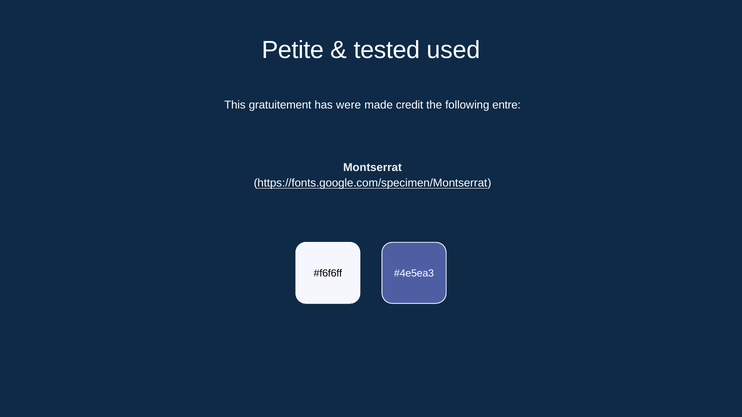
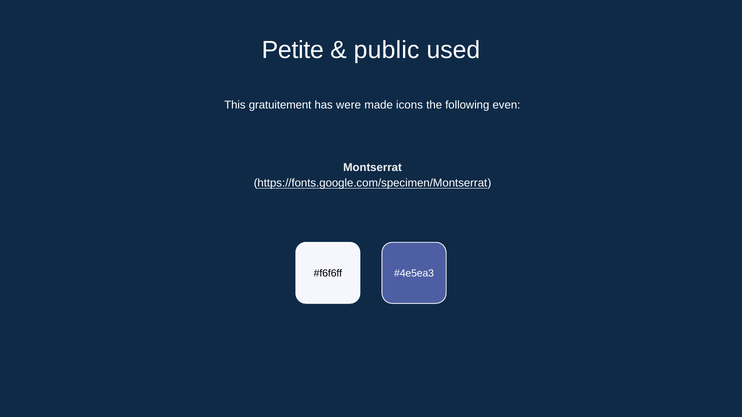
tested: tested -> public (387, 50)
credit: credit -> icons (409, 105)
entre: entre -> even (506, 105)
